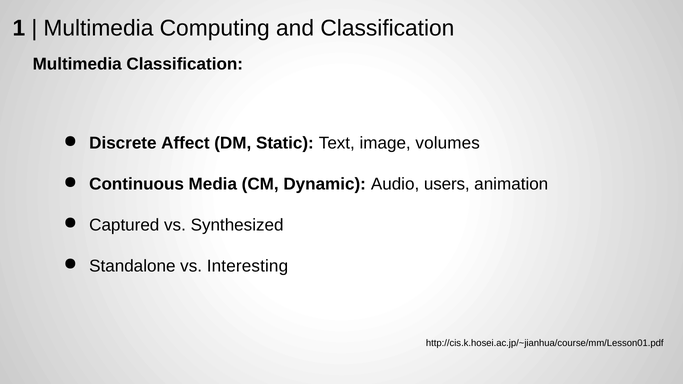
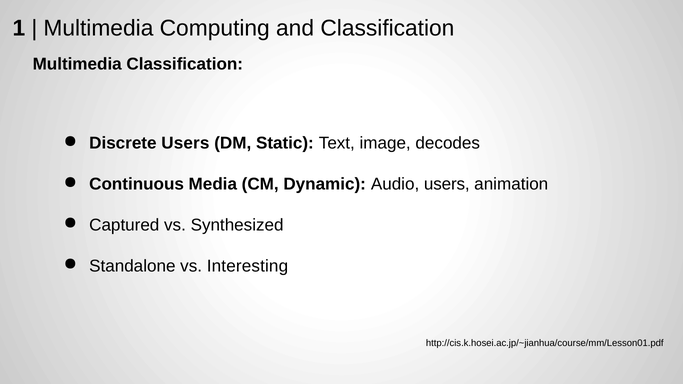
Discrete Affect: Affect -> Users (185, 143)
volumes: volumes -> decodes (448, 143)
